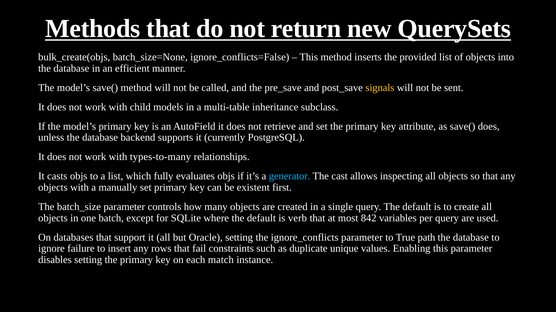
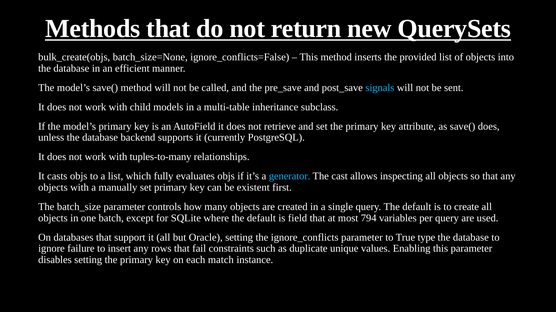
signals colour: yellow -> light blue (380, 88)
types-to-many: types-to-many -> tuples-to-many (161, 157)
verb: verb -> field (298, 219)
842: 842 -> 794 (369, 219)
path: path -> type (426, 238)
